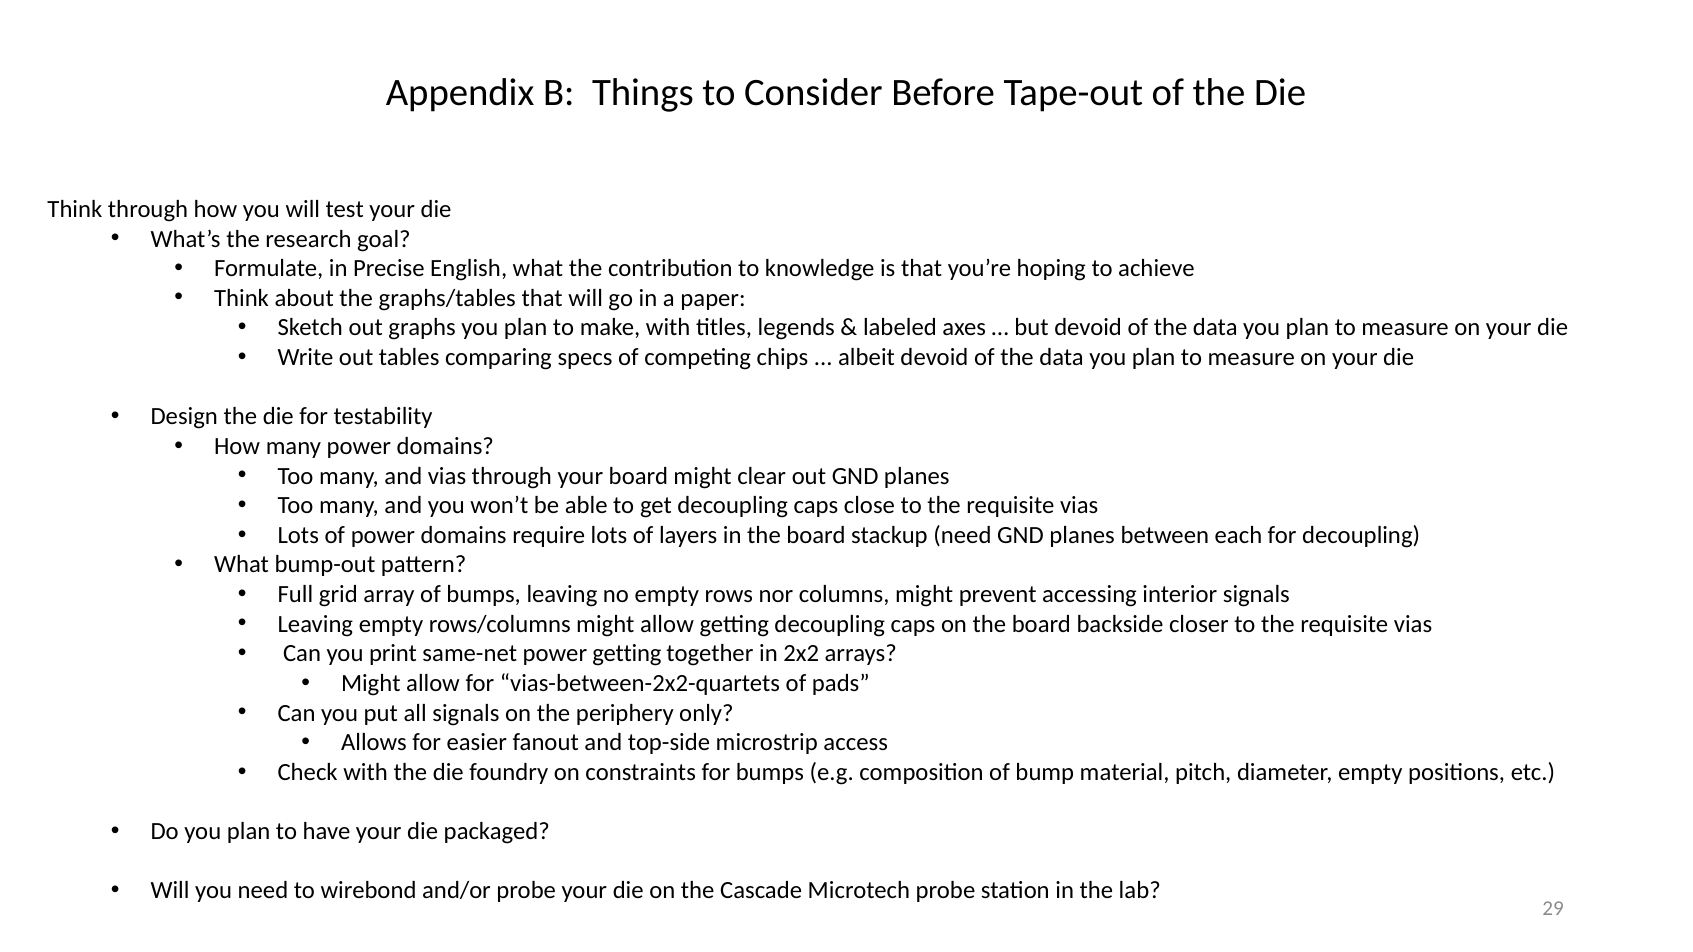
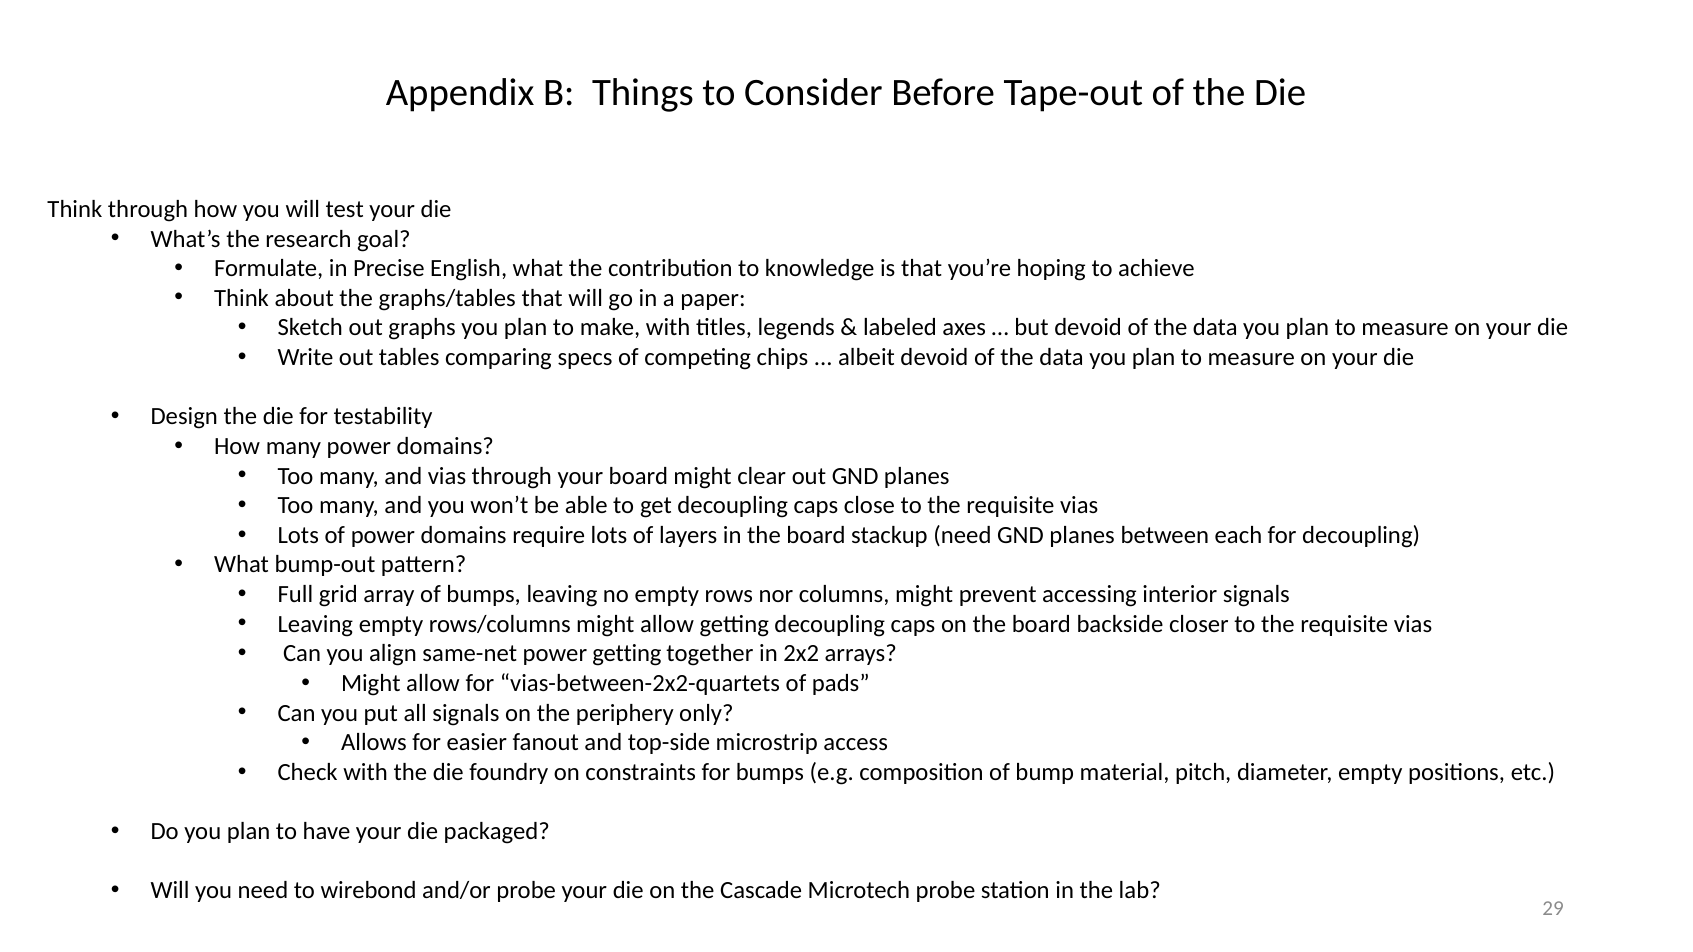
print: print -> align (393, 654)
